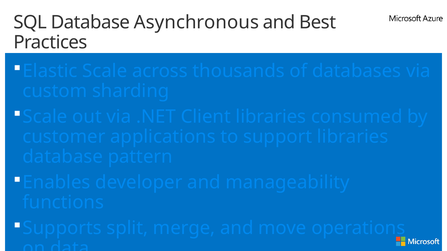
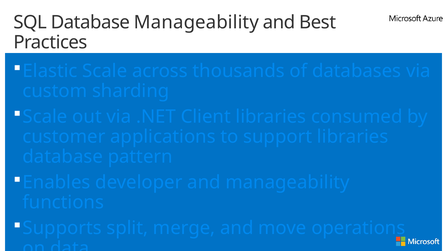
Database Asynchronous: Asynchronous -> Manageability (196, 22)
